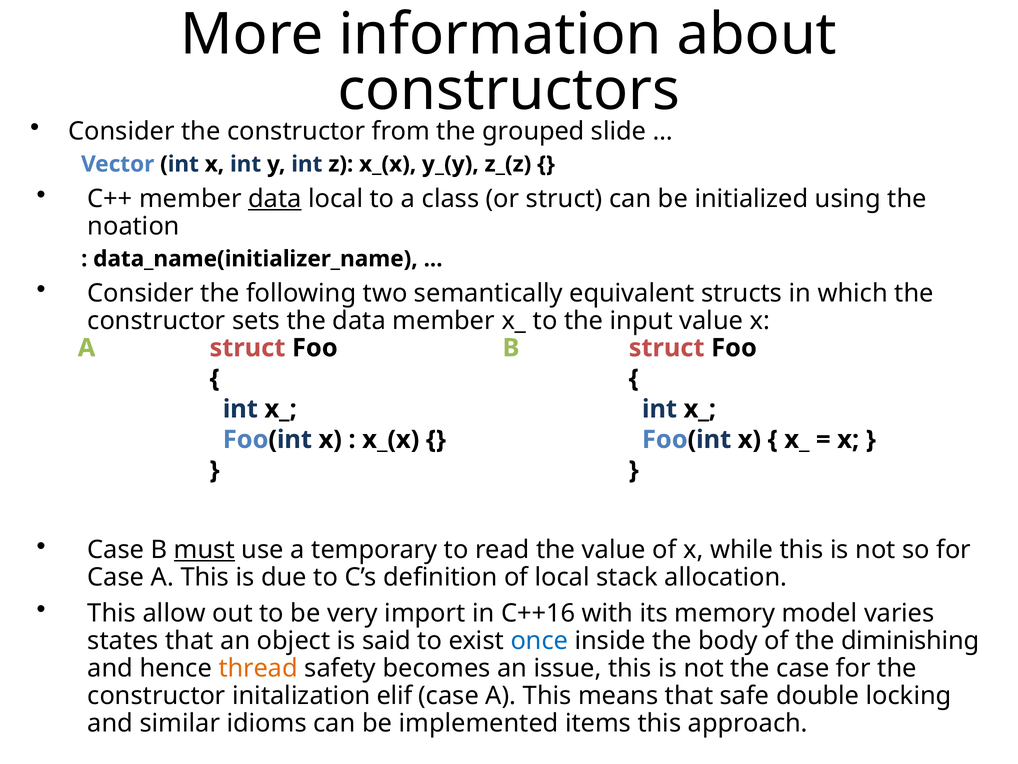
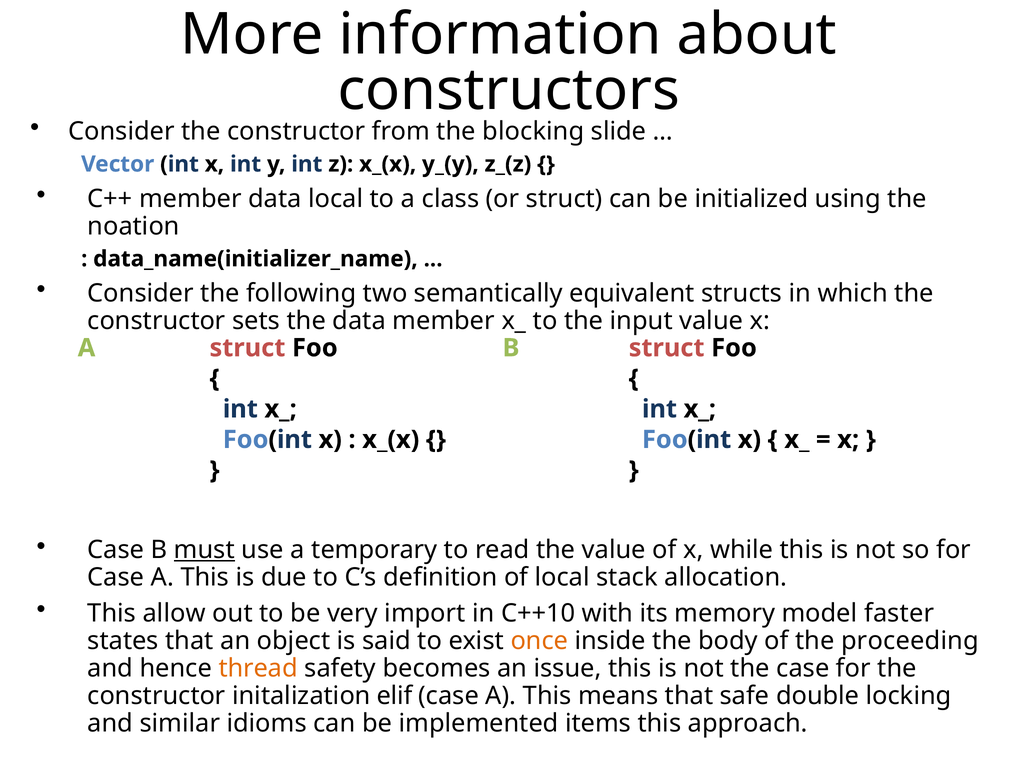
grouped: grouped -> blocking (533, 131)
data underline: present -> none (275, 198)
C++16: C++16 -> C++10 (538, 613)
varies: varies -> faster (899, 613)
once colour: blue -> orange (539, 640)
diminishing: diminishing -> proceeding (910, 640)
